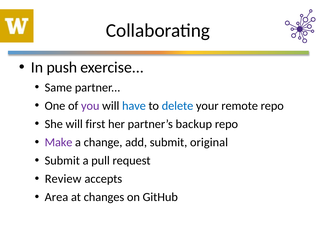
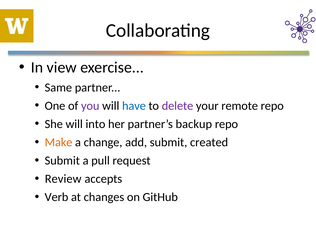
push: push -> view (62, 67)
delete colour: blue -> purple (178, 106)
first: first -> into (95, 124)
Make colour: purple -> orange (59, 142)
original: original -> created (209, 142)
Area: Area -> Verb (56, 197)
